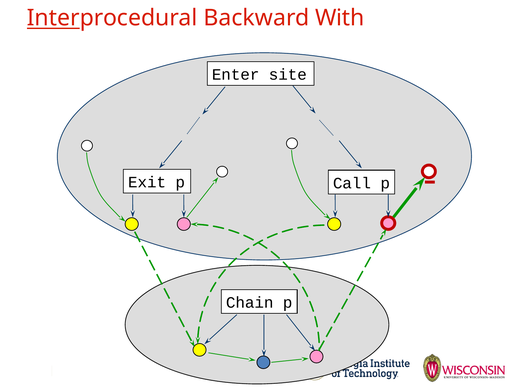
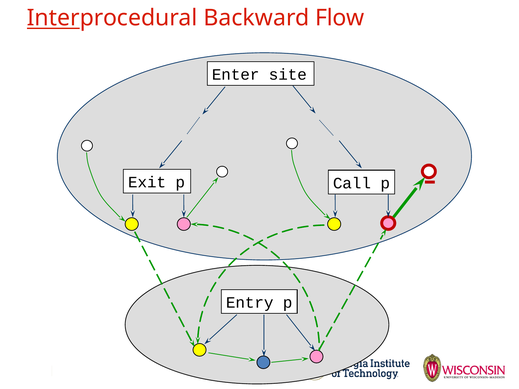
With: With -> Flow (340, 18)
Chain: Chain -> Entry (250, 303)
